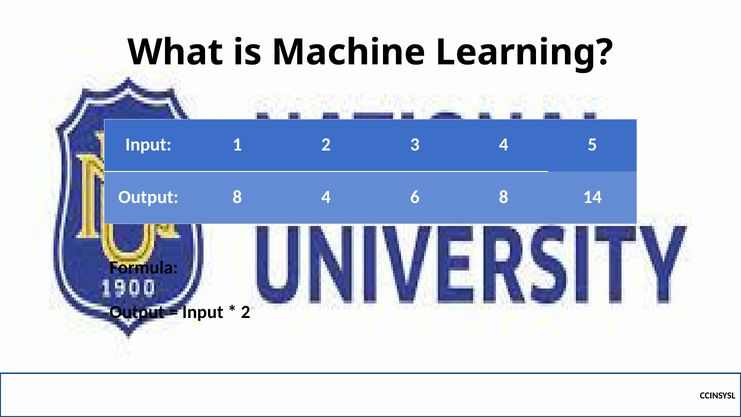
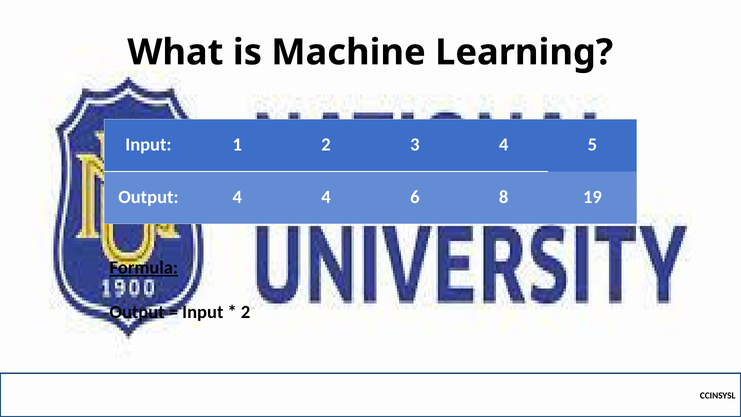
Output 8: 8 -> 4 (237, 197)
14: 14 -> 19 (592, 197)
Formula underline: none -> present (144, 268)
